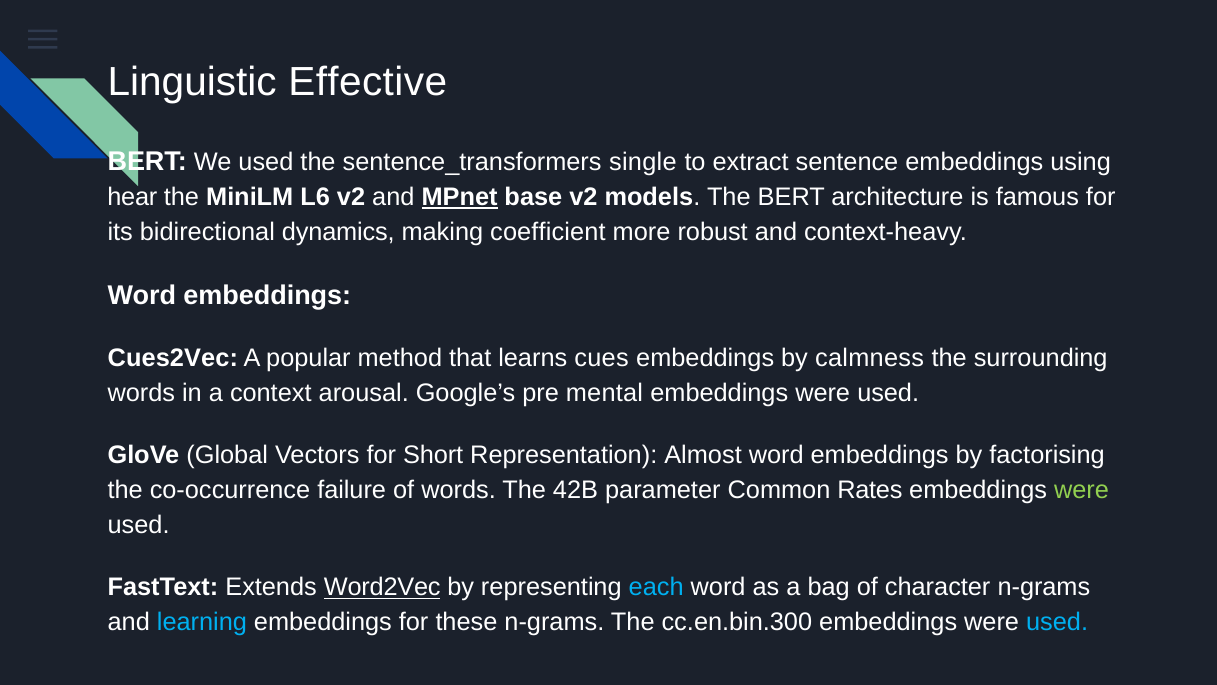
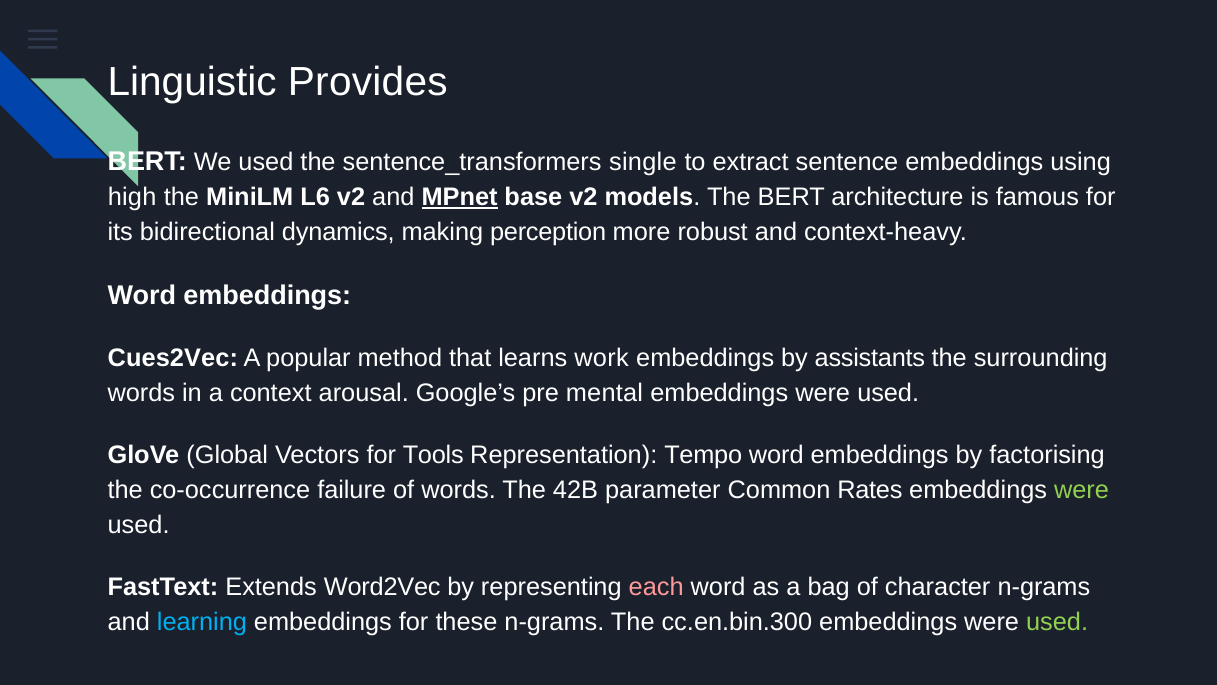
Effective: Effective -> Provides (368, 82)
hear: hear -> high (132, 197)
coefficient: coefficient -> perception (548, 232)
cues: cues -> work (602, 358)
calmness: calmness -> assistants (870, 358)
Short: Short -> Tools (433, 455)
Almost: Almost -> Tempo (703, 455)
Word2Vec underline: present -> none (382, 587)
each colour: light blue -> pink (656, 587)
used colour: light blue -> light green (1057, 622)
